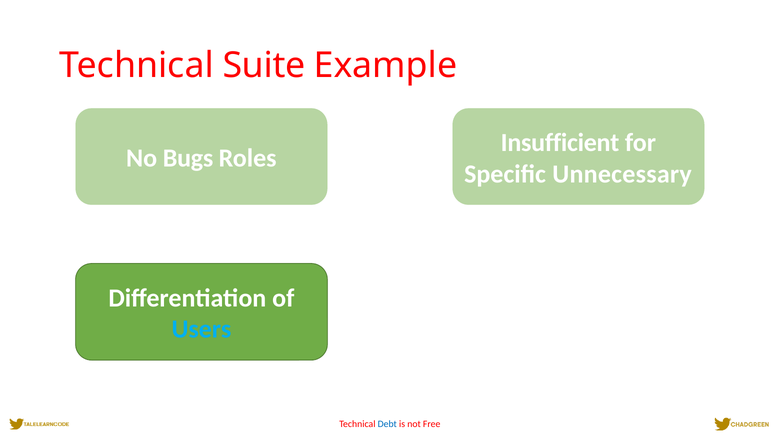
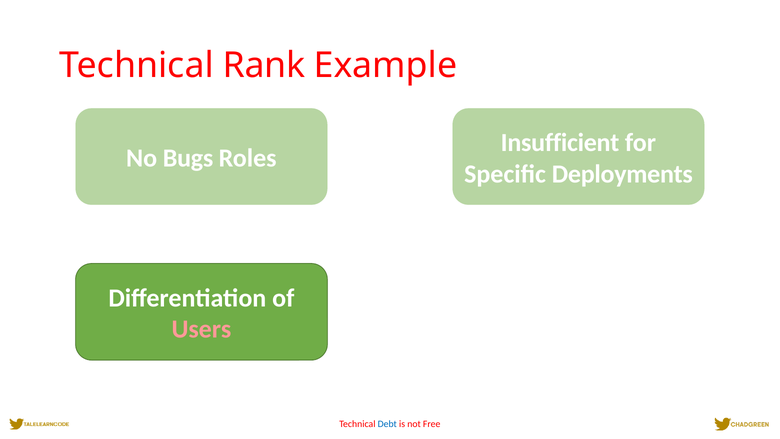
Suite: Suite -> Rank (264, 66)
Unnecessary: Unnecessary -> Deployments (622, 174)
Users colour: light blue -> pink (201, 329)
